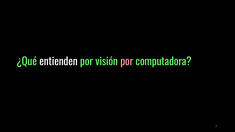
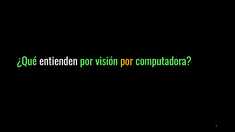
por colour: pink -> yellow (127, 62)
